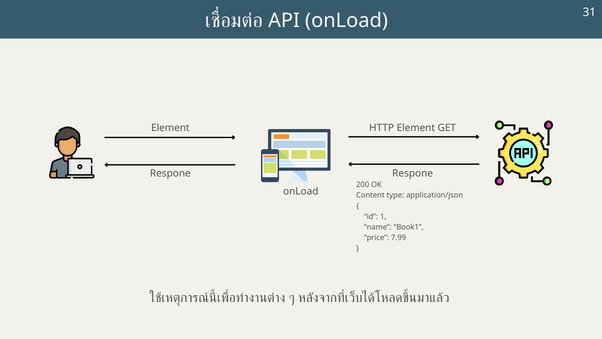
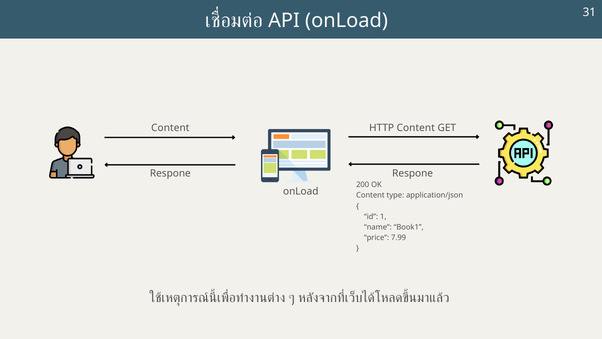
HTTP Element: Element -> Content (416, 128)
Element: Element -> Content (170, 128)
